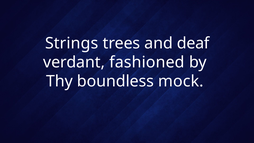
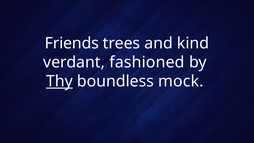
Strings: Strings -> Friends (72, 43)
deaf: deaf -> kind (193, 43)
Thy underline: none -> present (59, 81)
